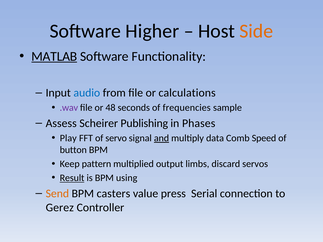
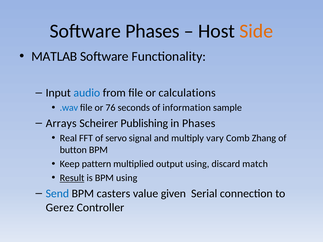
Software Higher: Higher -> Phases (153, 31)
MATLAB underline: present -> none (54, 56)
.wav colour: purple -> blue (69, 108)
48: 48 -> 76 (110, 108)
frequencies: frequencies -> information (187, 108)
Assess: Assess -> Arrays (61, 123)
Play: Play -> Real (68, 138)
and underline: present -> none (162, 138)
data: data -> vary (215, 138)
Speed: Speed -> Zhang (264, 138)
output limbs: limbs -> using (197, 164)
servos: servos -> match (255, 164)
Send colour: orange -> blue (57, 194)
press: press -> given (173, 194)
